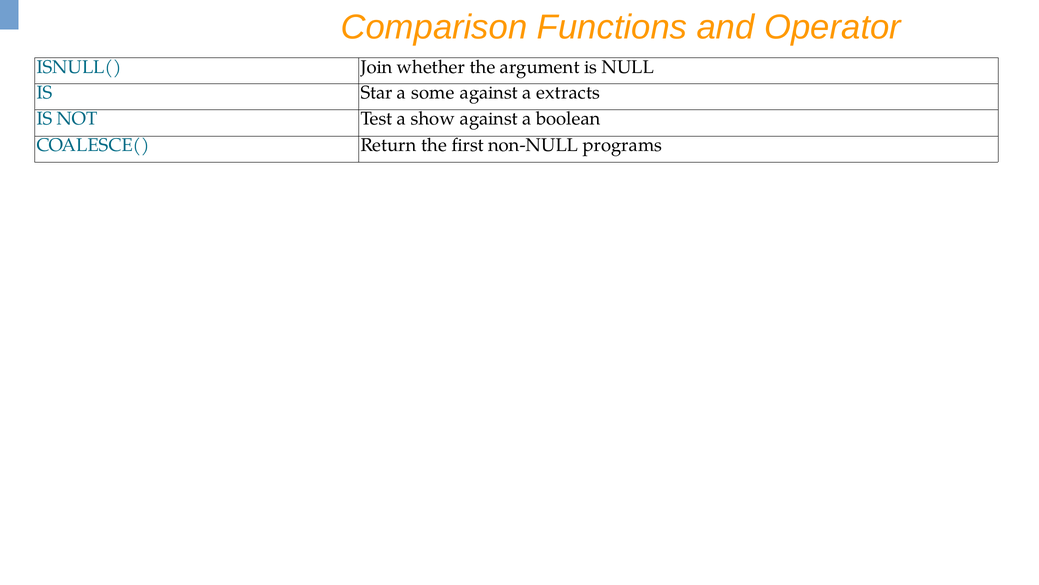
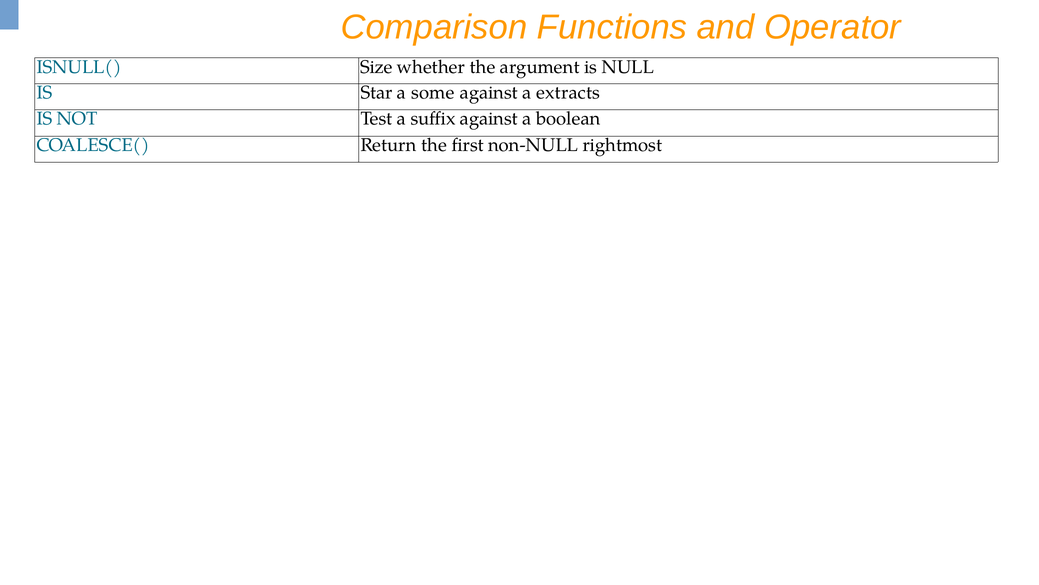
Join: Join -> Size (377, 67)
show: show -> suffix (433, 119)
programs: programs -> rightmost (622, 145)
